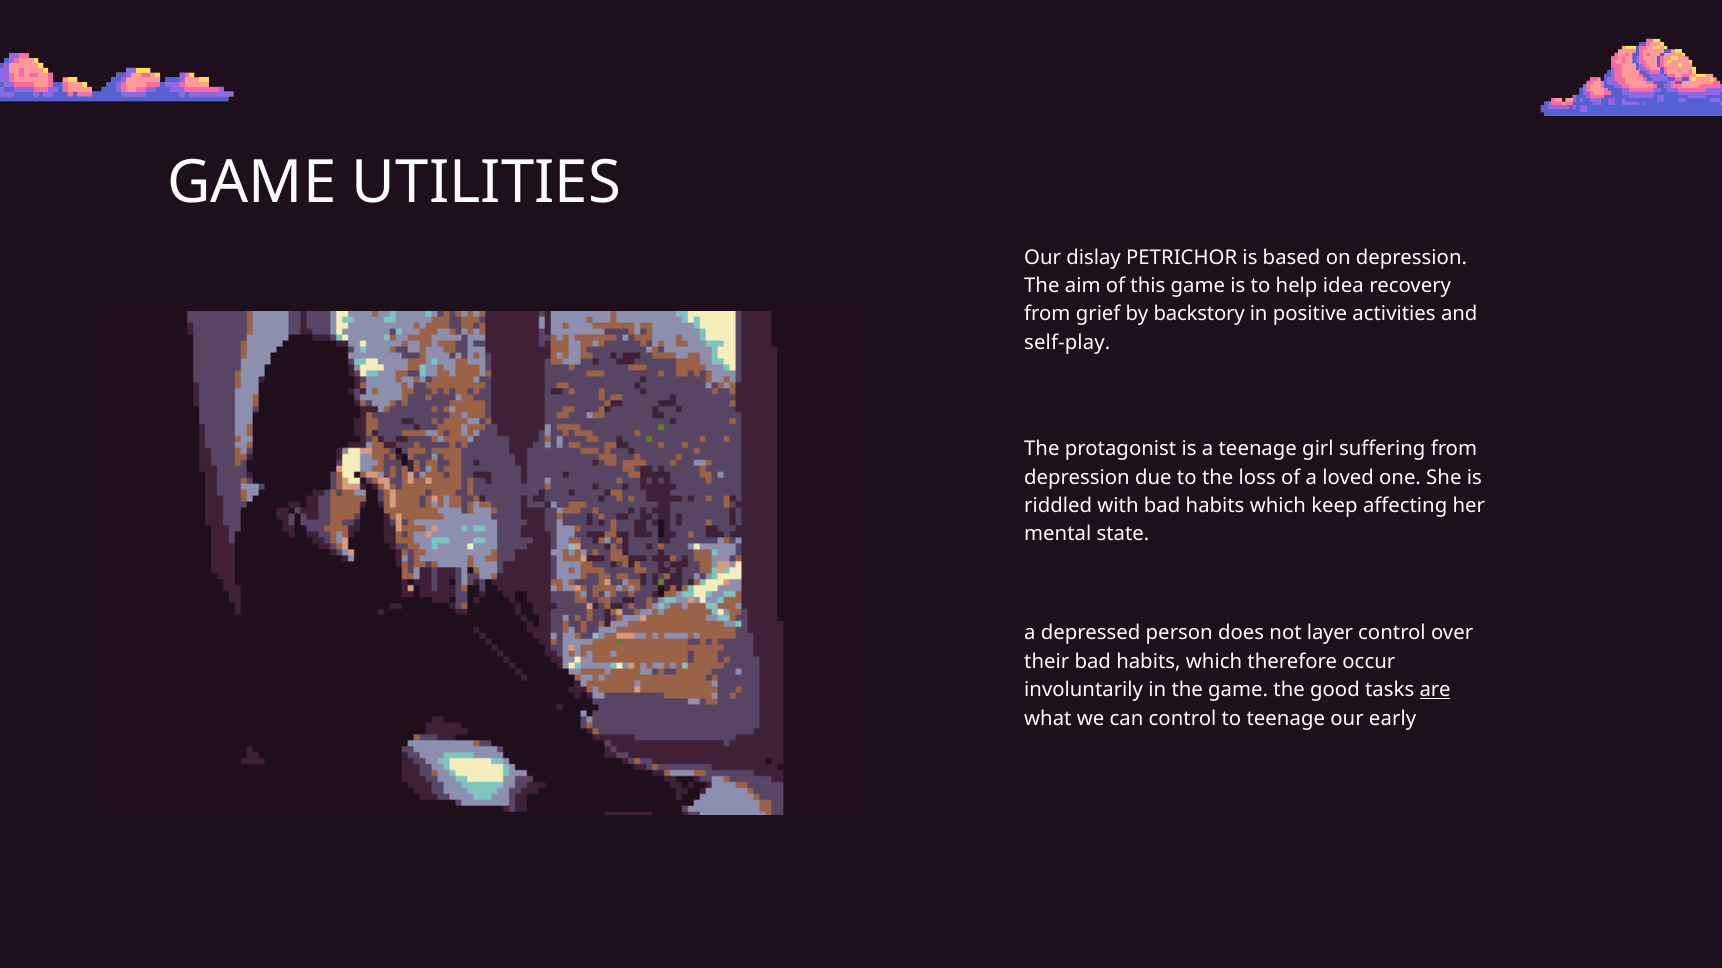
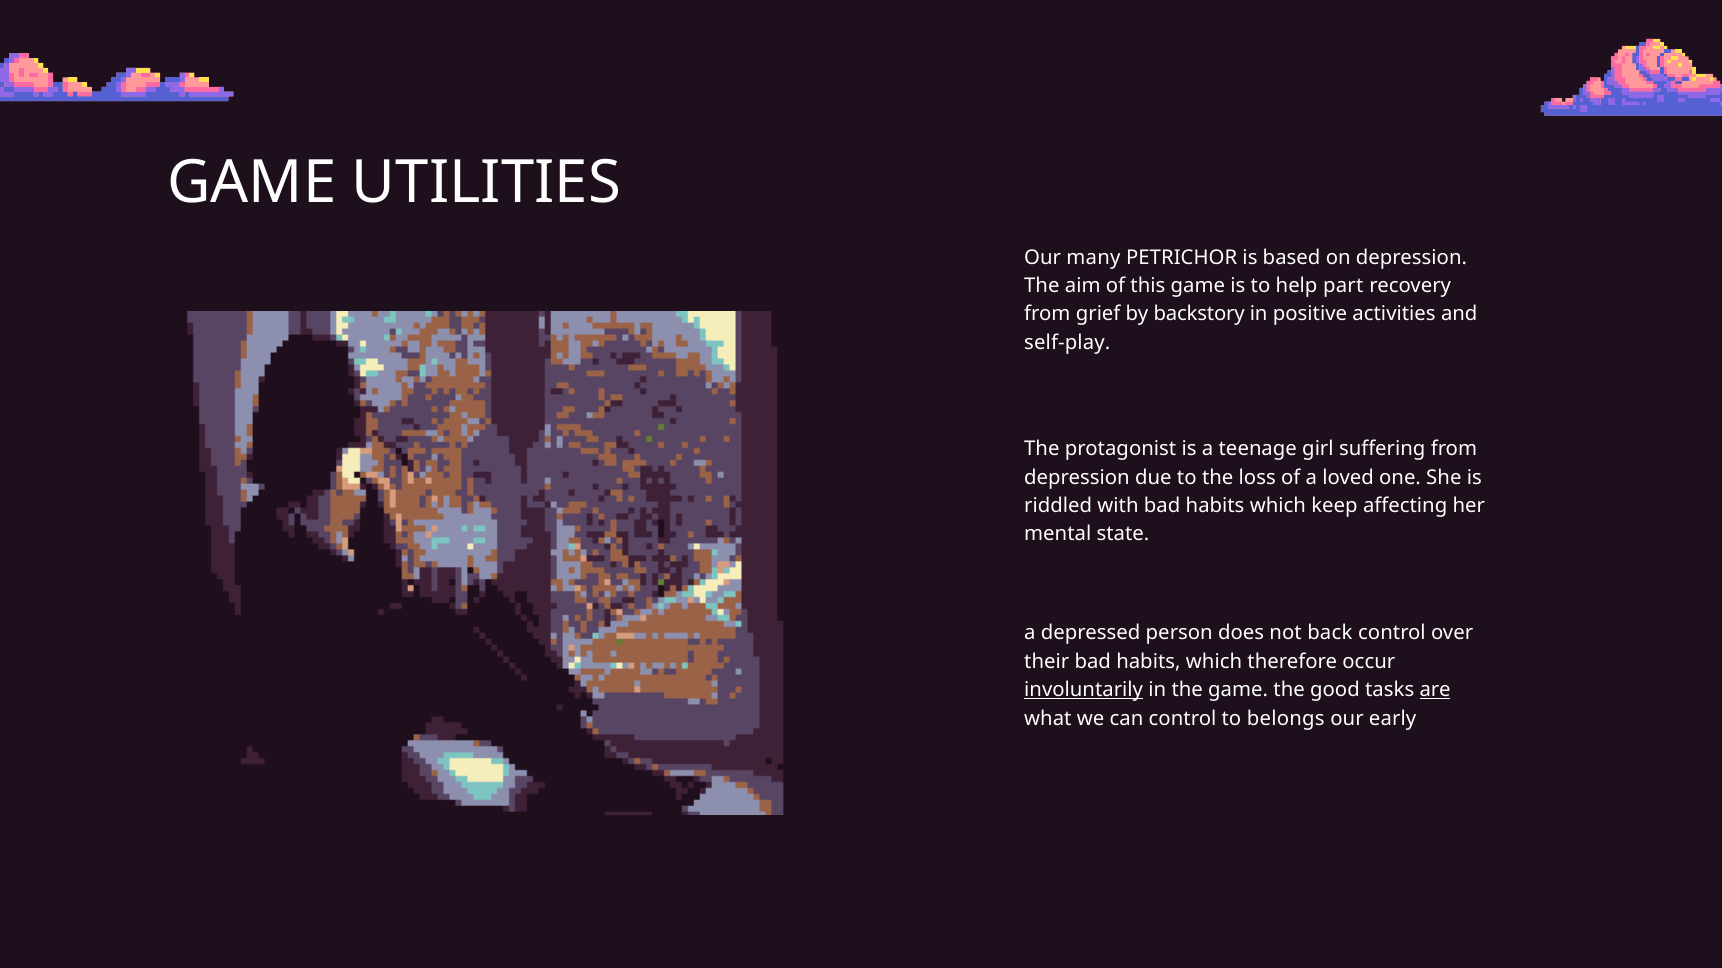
dislay: dislay -> many (1093, 257)
idea: idea -> part (1343, 286)
layer: layer -> back (1330, 634)
involuntarily underline: none -> present (1084, 690)
to teenage: teenage -> belongs (1286, 719)
